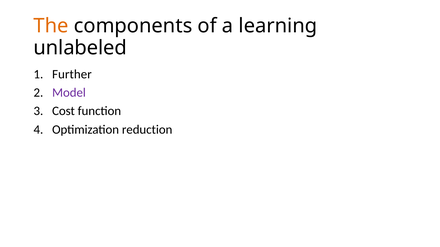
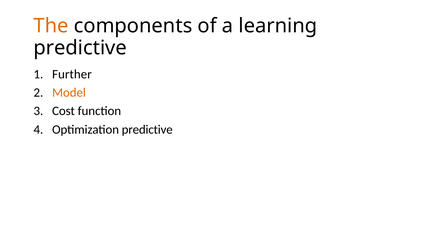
unlabeled: unlabeled -> predictive (80, 48)
Model colour: purple -> orange (69, 93)
Optimization reduction: reduction -> predictive (147, 130)
